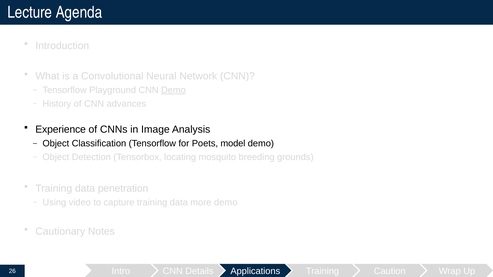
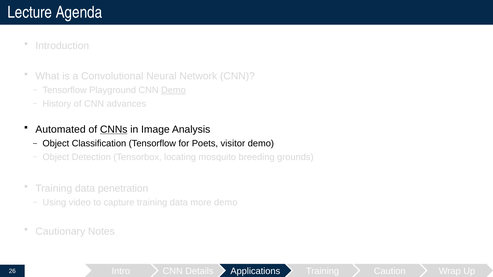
Experience: Experience -> Automated (61, 130)
CNNs underline: none -> present (114, 130)
model: model -> visitor (233, 144)
